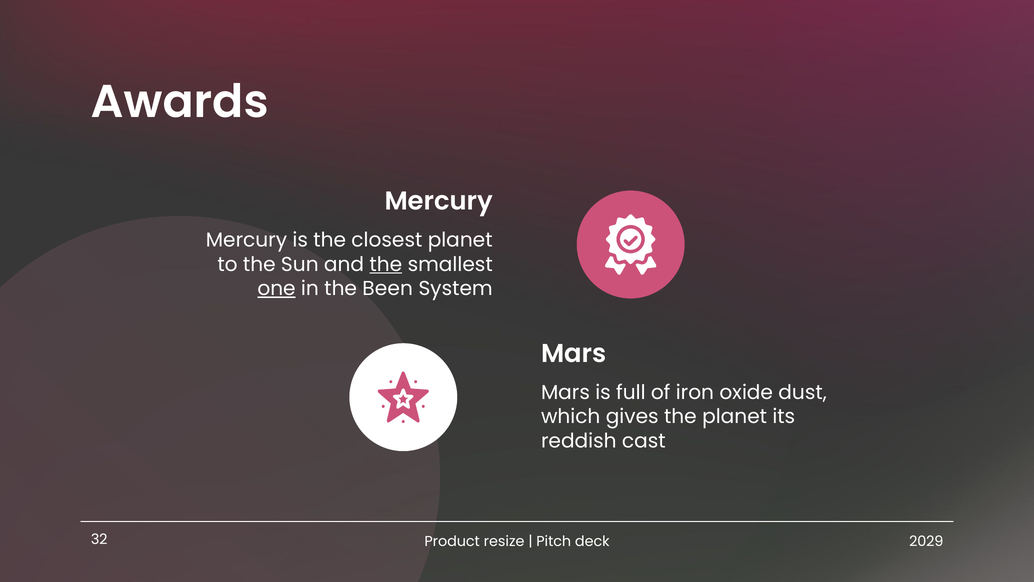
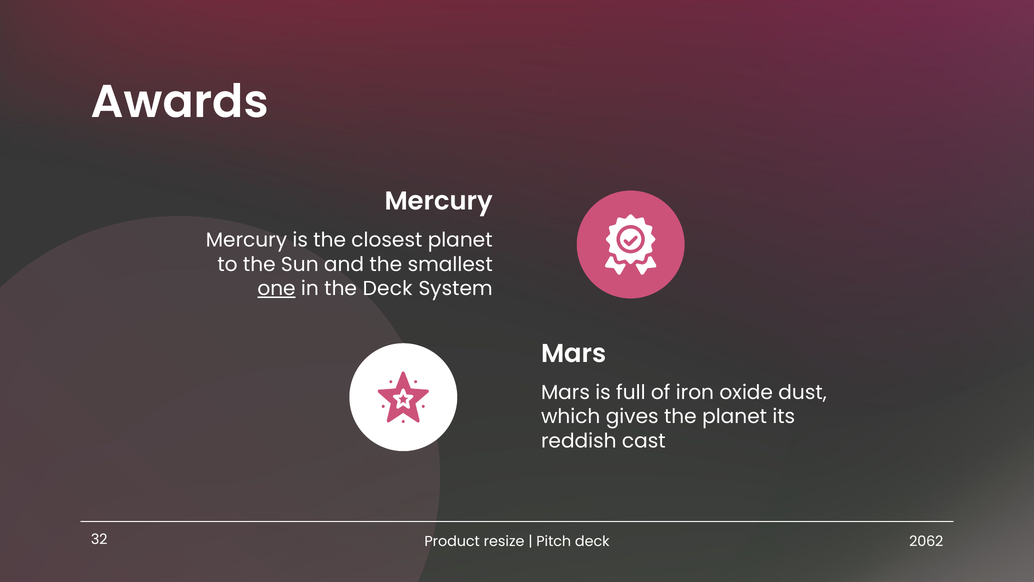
the underline: present -> none (386, 264)
the Been: Been -> Deck (388, 288)
2029: 2029 -> 2062 (926, 541)
